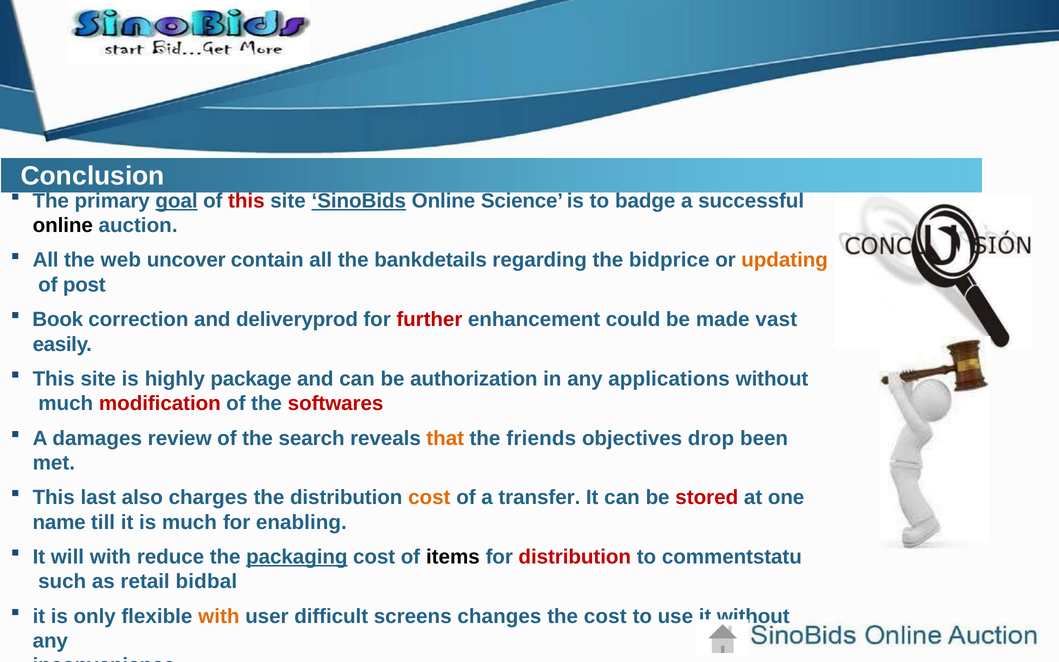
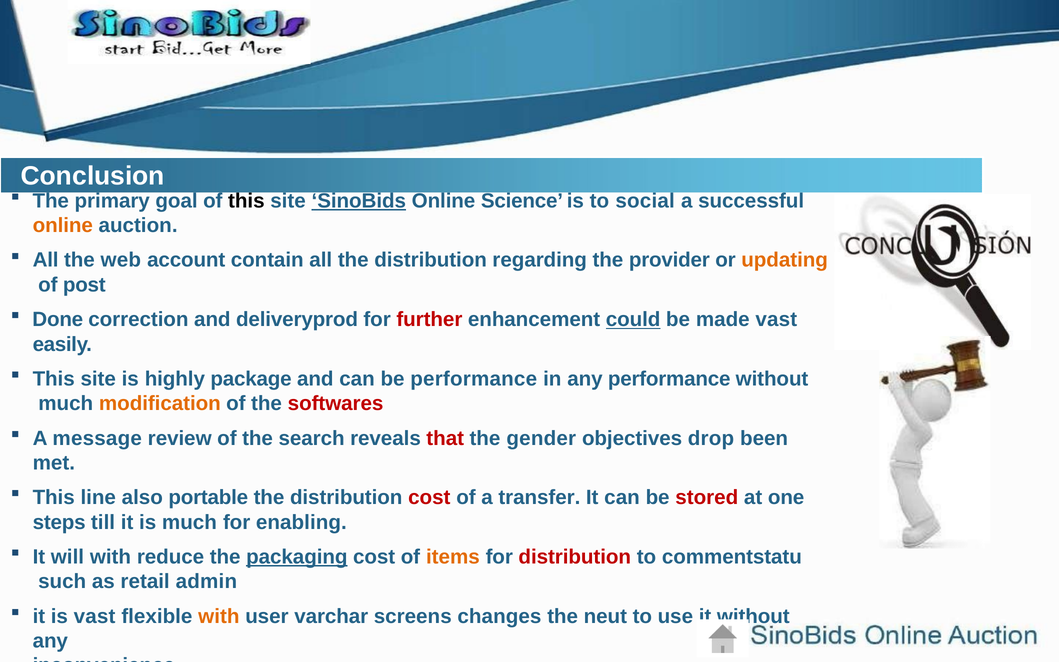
goal underline: present -> none (177, 201)
this colour: red -> black (246, 201)
badge: badge -> social (645, 201)
online colour: black -> orange (63, 225)
uncover: uncover -> account (186, 260)
all the bankdetails: bankdetails -> distribution (431, 260)
bidprice: bidprice -> provider (669, 260)
Book: Book -> Done (58, 319)
could underline: none -> present (633, 319)
be authorization: authorization -> performance (474, 379)
any applications: applications -> performance (669, 379)
modification colour: red -> orange (160, 404)
A damages: damages -> message (97, 438)
that colour: orange -> red (445, 438)
friends: friends -> gender (541, 438)
last: last -> line (98, 497)
charges: charges -> portable (208, 497)
cost colour: orange -> red (429, 497)
name: name -> steps (59, 522)
items colour: black -> orange (453, 557)
bidbal: bidbal -> admin (206, 582)
is only: only -> vast (95, 616)
difficult: difficult -> varchar (331, 616)
the cost: cost -> neut (605, 616)
